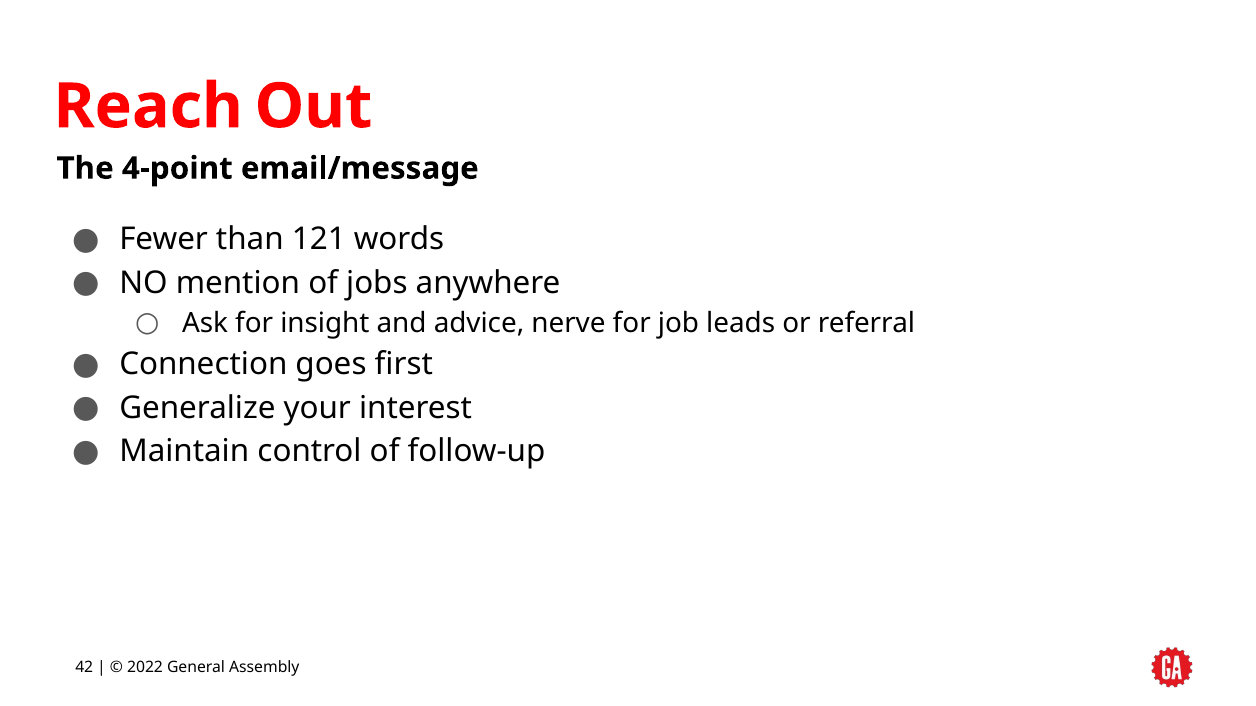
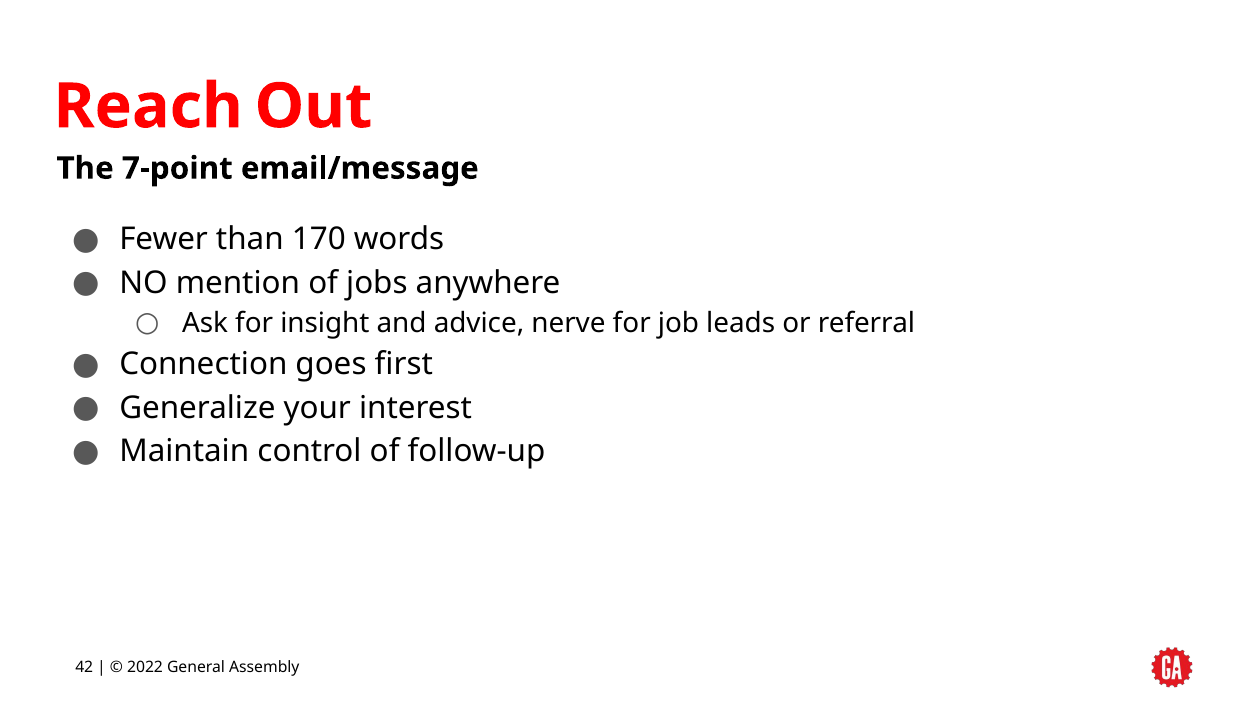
4-point: 4-point -> 7-point (177, 168)
121: 121 -> 170 (319, 240)
